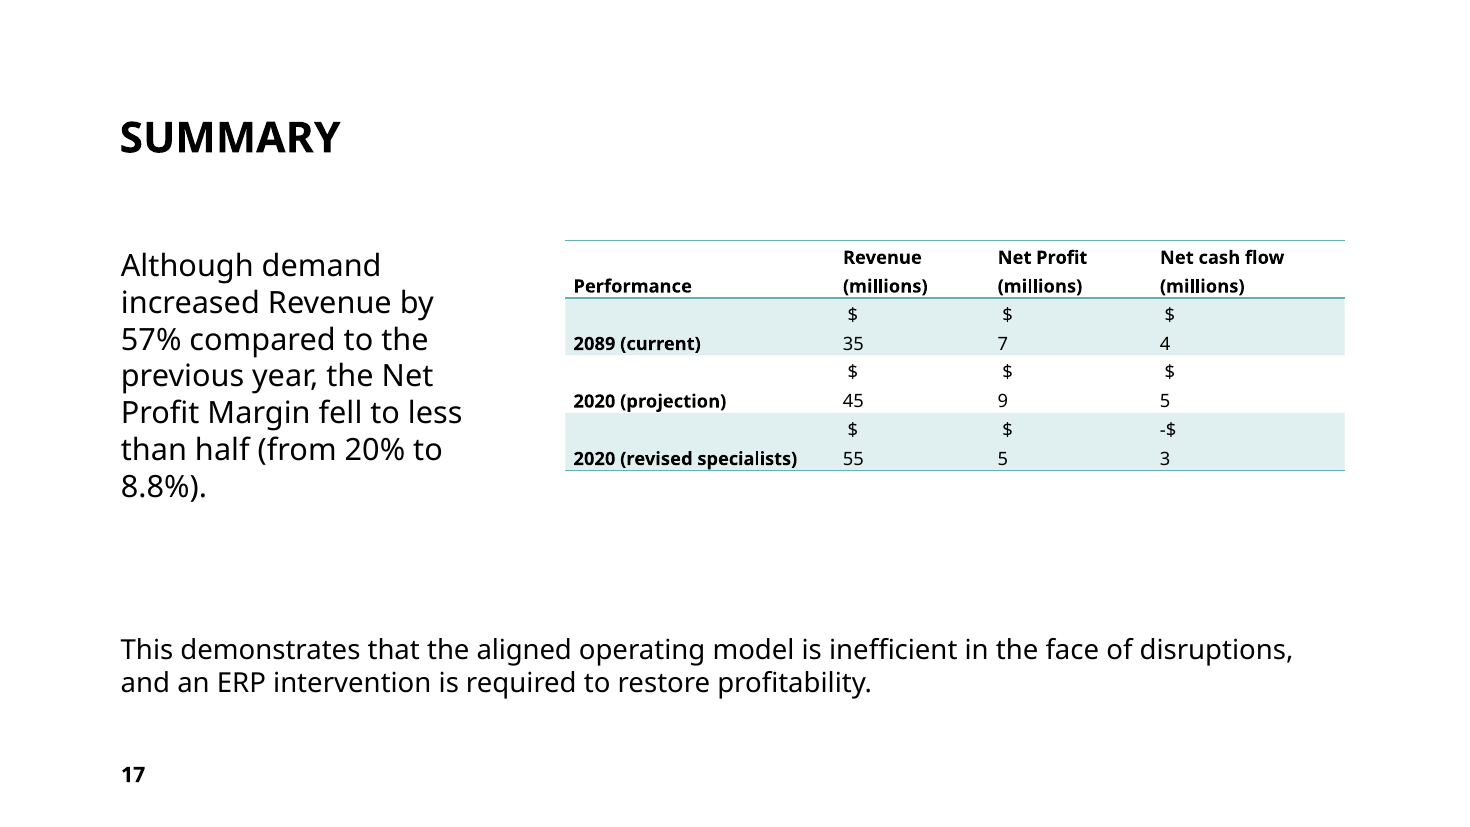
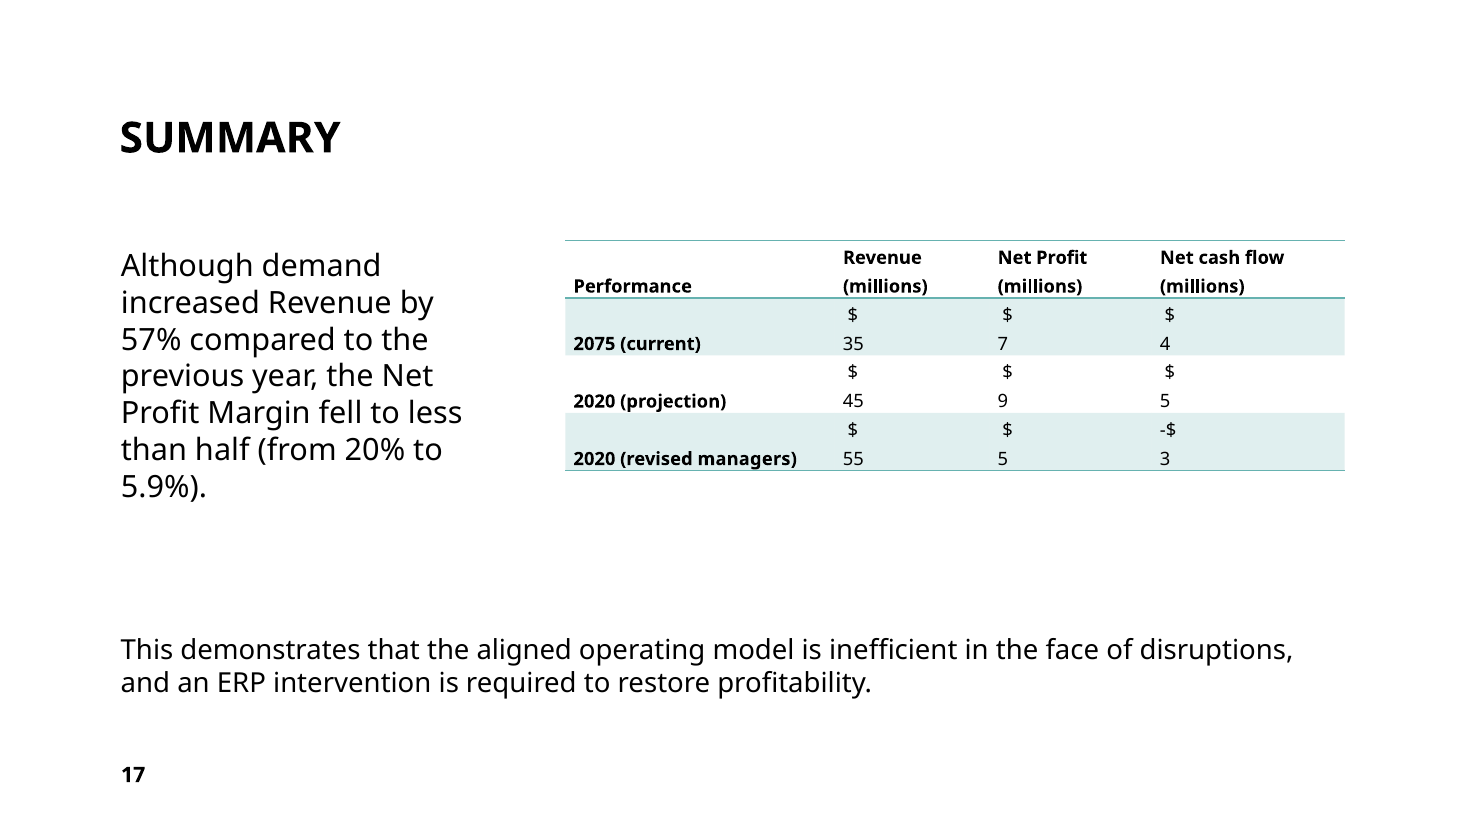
2089: 2089 -> 2075 (594, 344)
specialists: specialists -> managers (747, 459)
8.8%: 8.8% -> 5.9% (164, 487)
